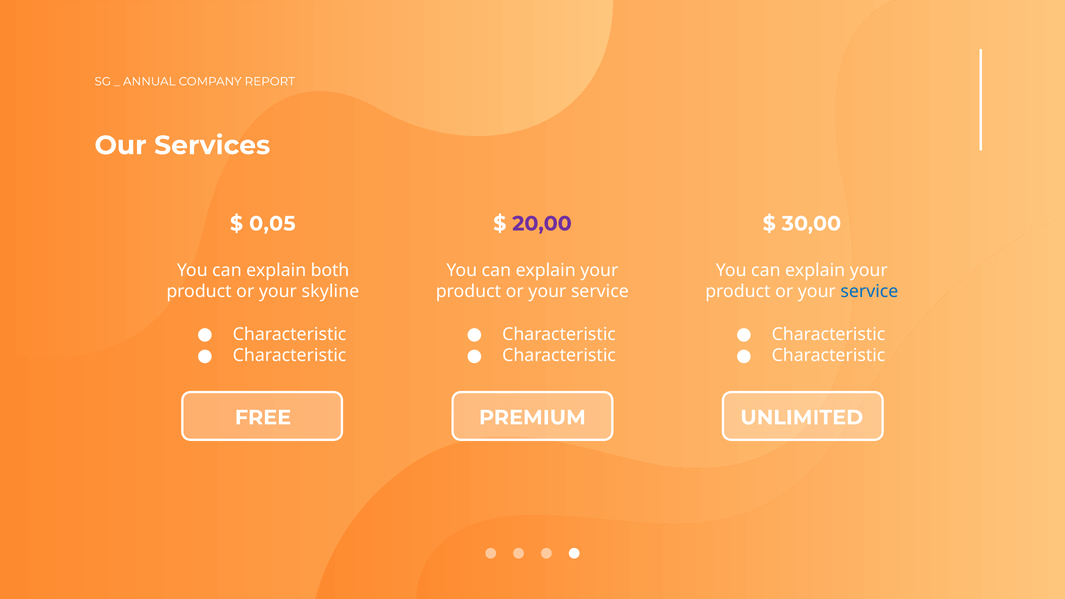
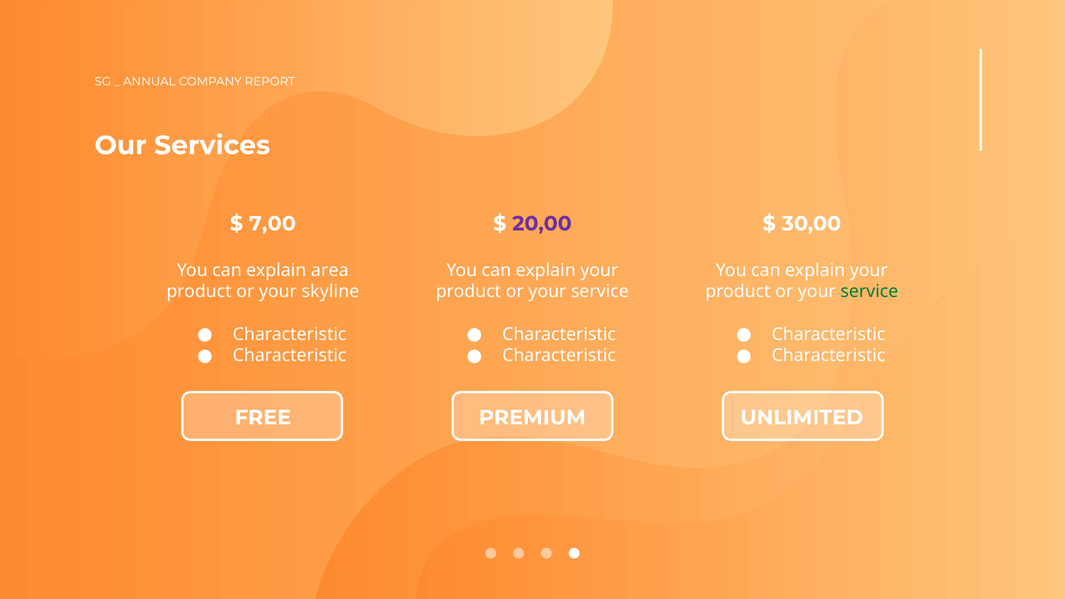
0,05: 0,05 -> 7,00 (272, 224)
both: both -> area (330, 270)
service colour: blue -> green (869, 292)
